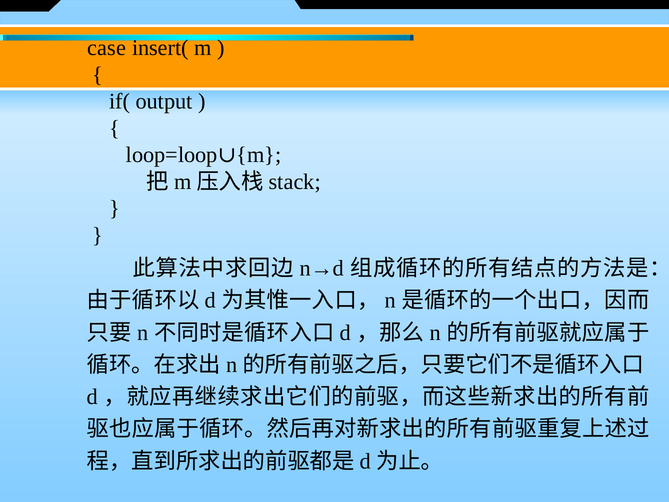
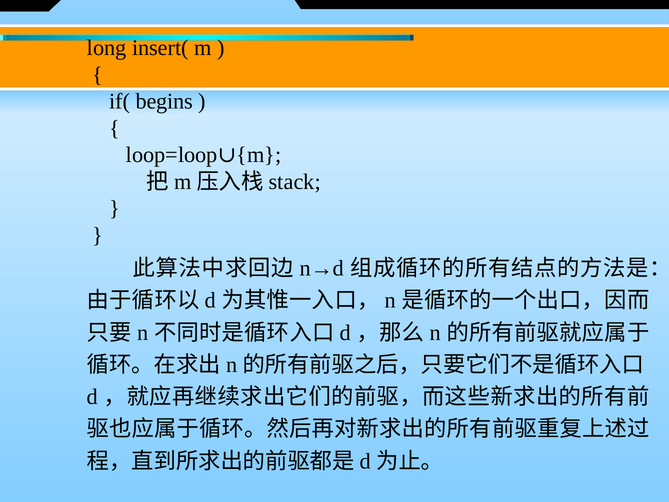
case: case -> long (107, 48)
output: output -> begins (164, 101)
